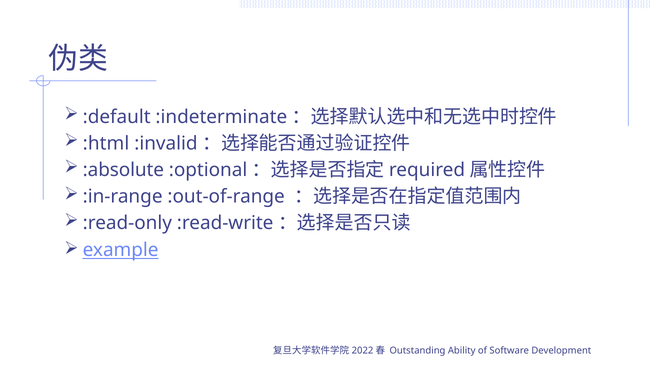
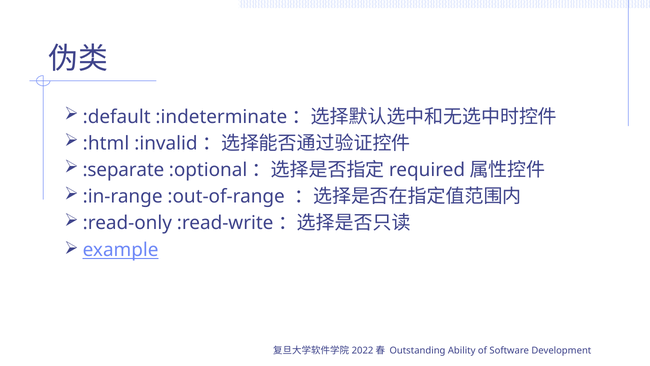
:absolute: :absolute -> :separate (123, 170)
